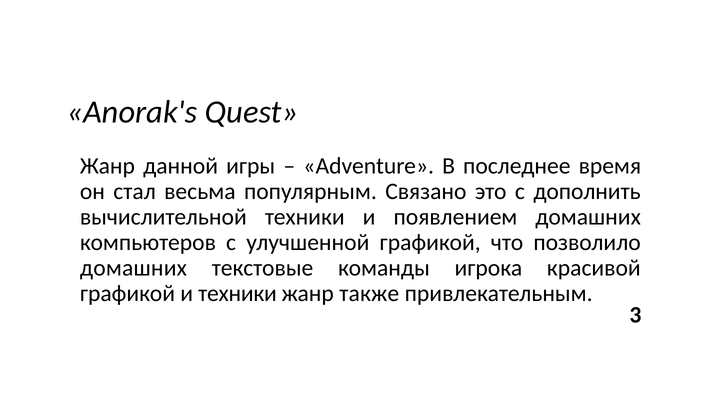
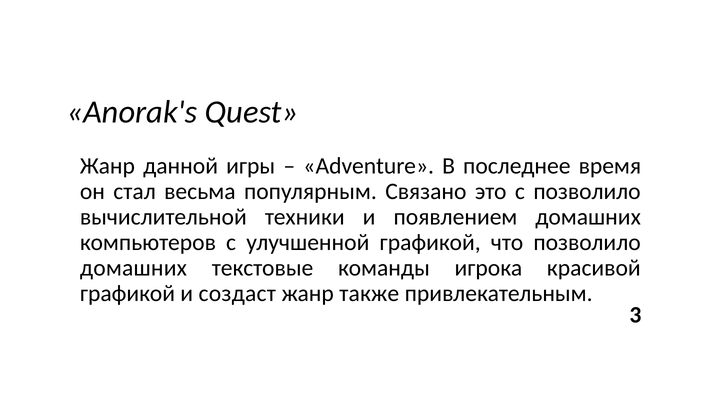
с дополнить: дополнить -> позволило (587, 191)
и техники: техники -> создаст (237, 293)
